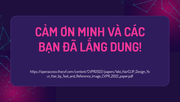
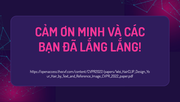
LẮNG DUNG: DUNG -> LẮNG (126, 47)
